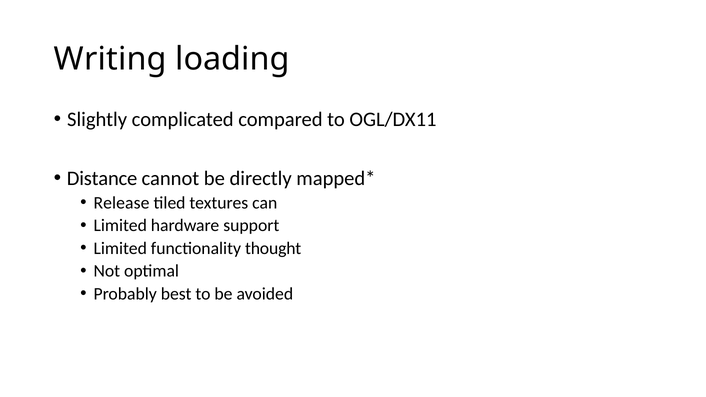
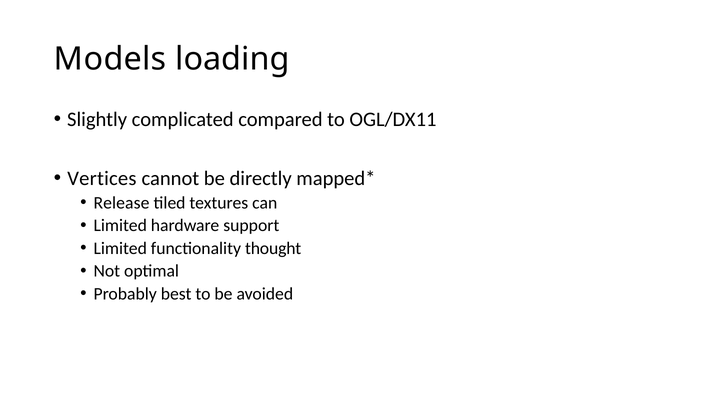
Writing: Writing -> Models (110, 59)
Distance: Distance -> Vertices (102, 179)
